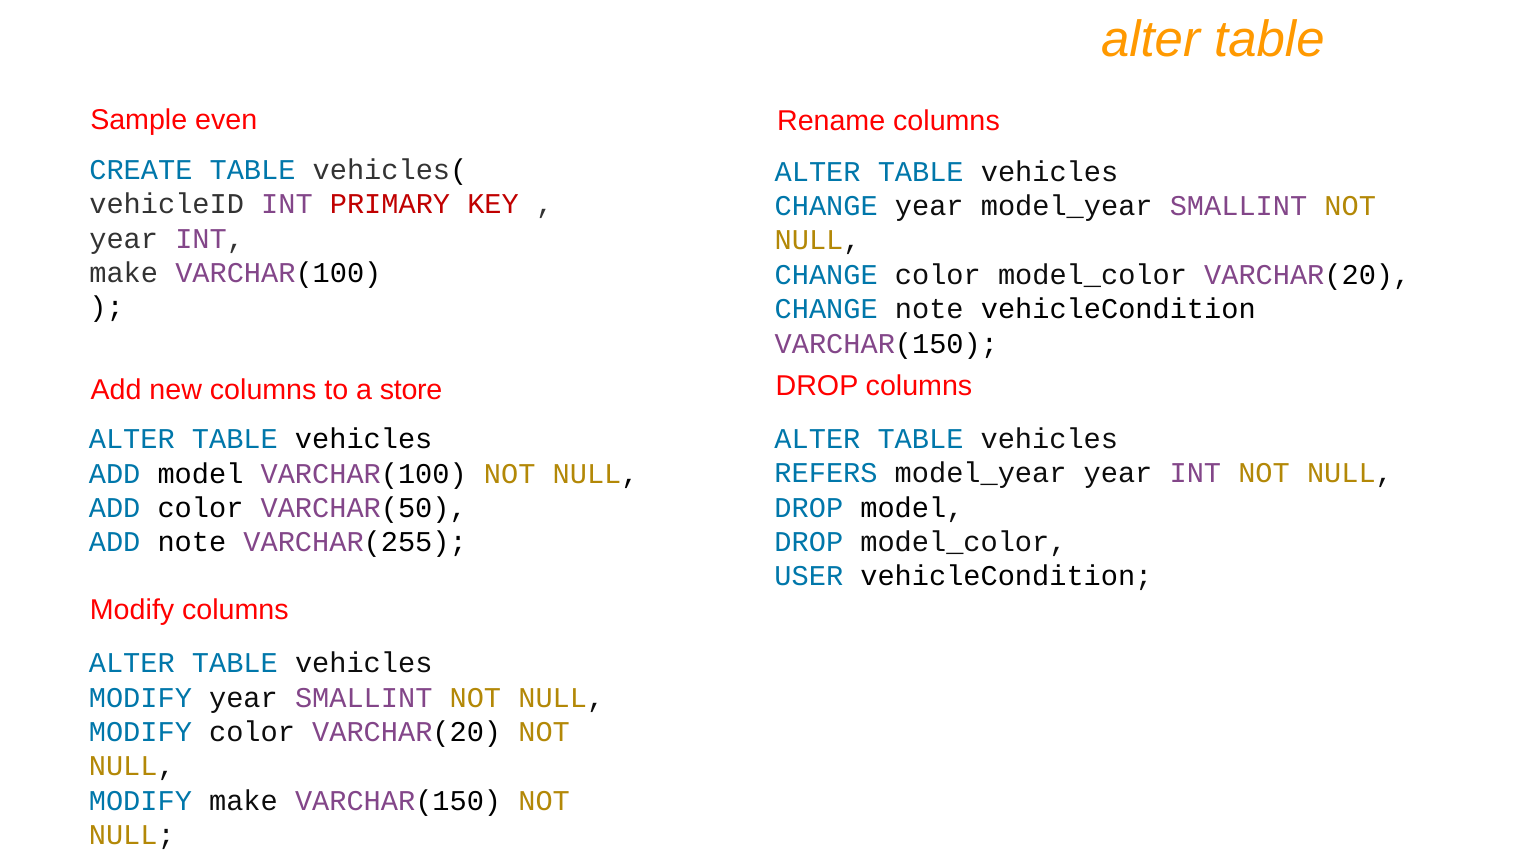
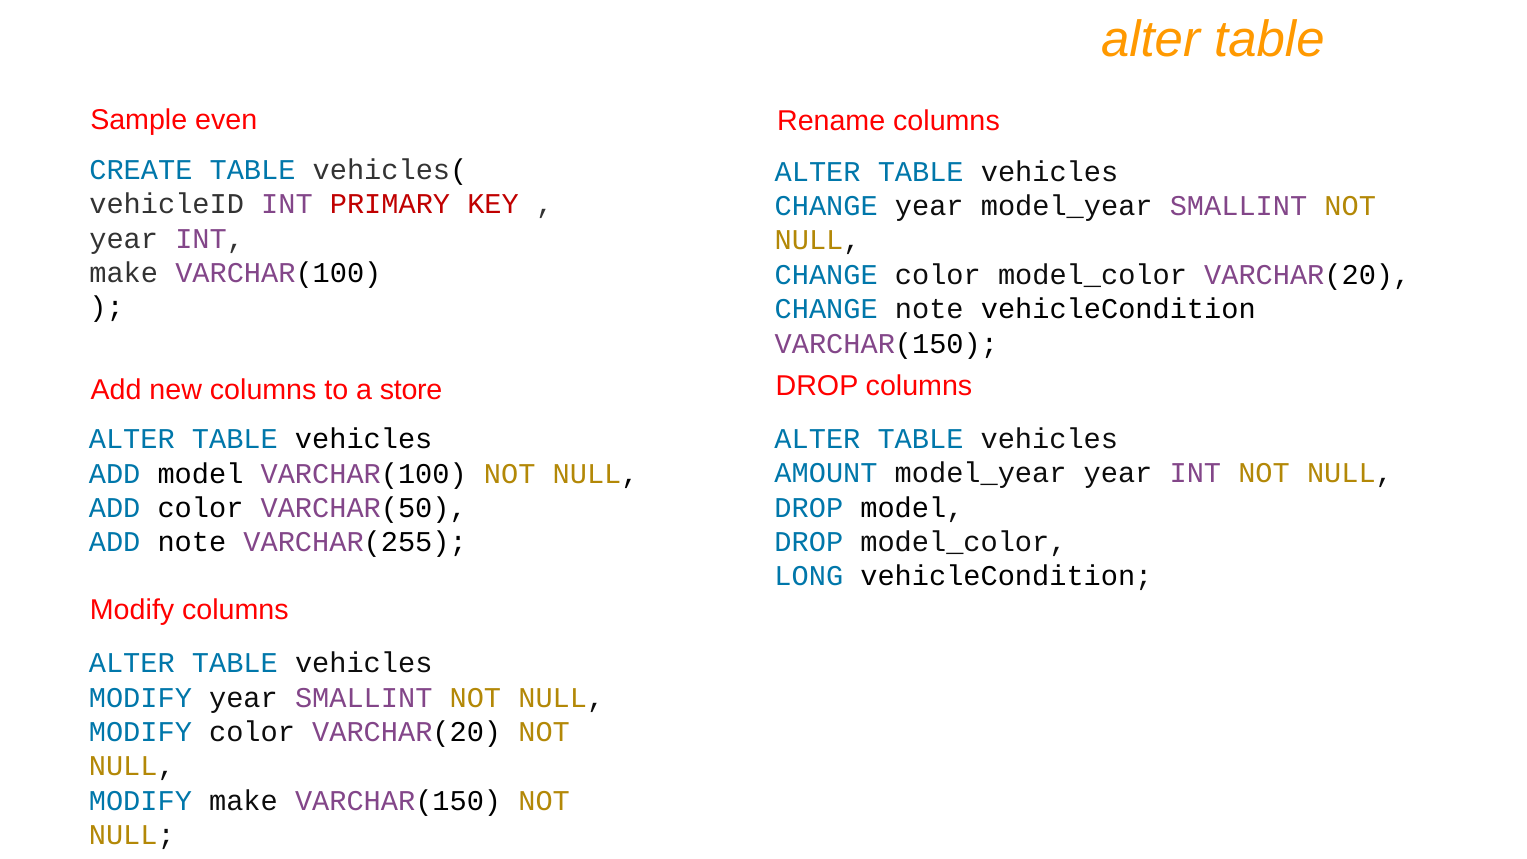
REFERS: REFERS -> AMOUNT (826, 473)
USER: USER -> LONG (809, 576)
